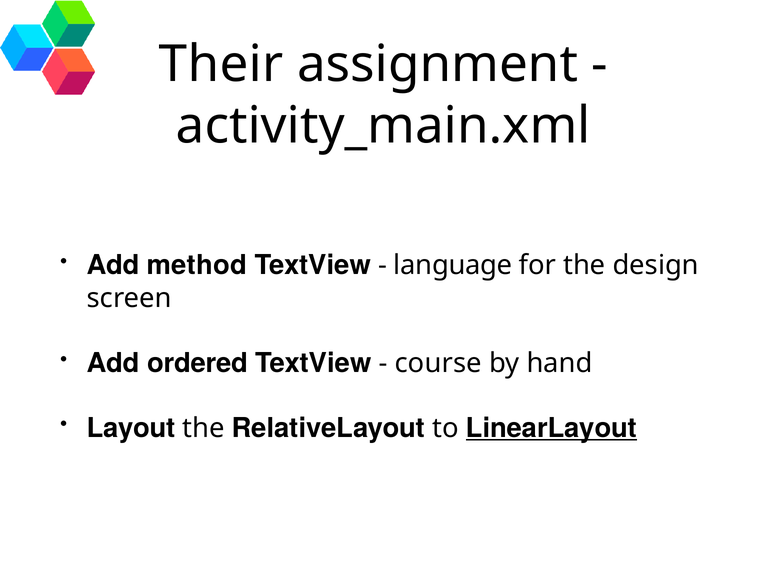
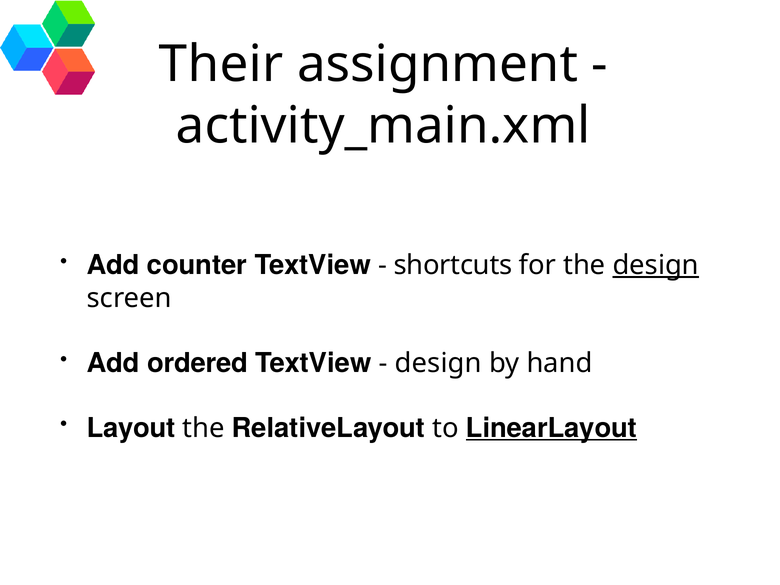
method: method -> counter (197, 265)
language: language -> shortcuts (453, 265)
design underline: none -> present (656, 265)
course: course -> design (438, 363)
